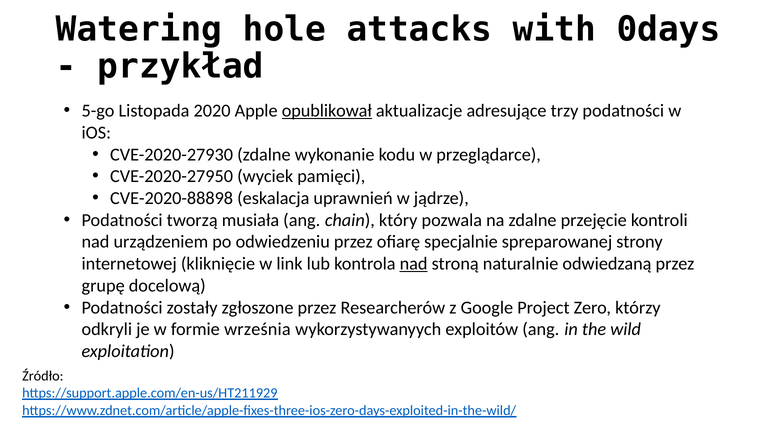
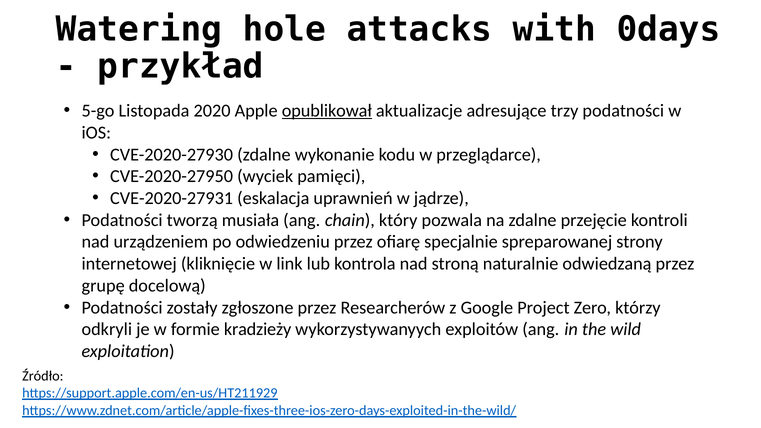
CVE-2020-88898: CVE-2020-88898 -> CVE-2020-27931 (172, 198)
nad underline: present -> none (414, 264)
września: września -> kradzieży (258, 329)
